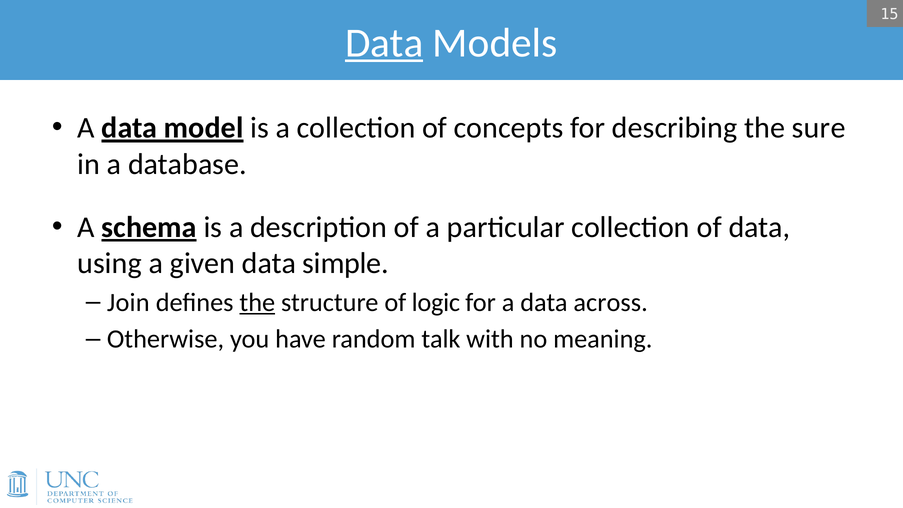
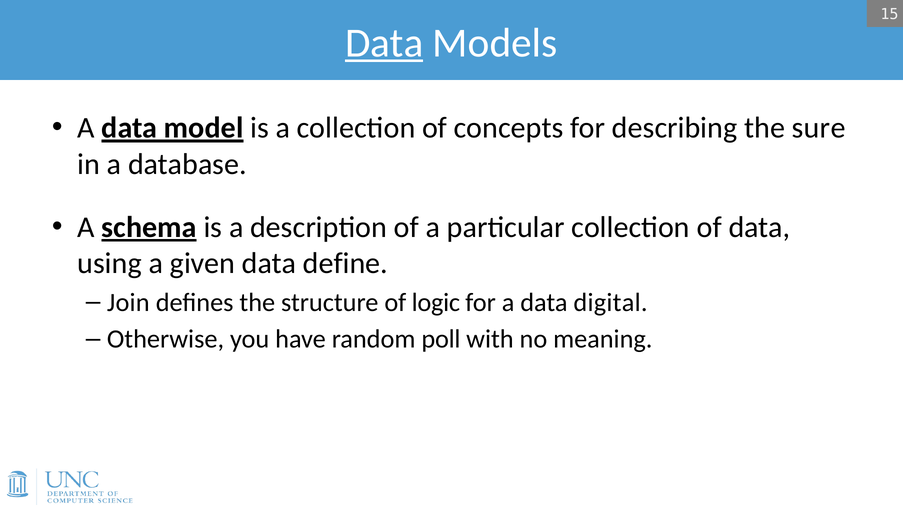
simple: simple -> define (345, 263)
the underline: present -> none (257, 302)
across: across -> digital (611, 302)
talk: talk -> poll (441, 339)
